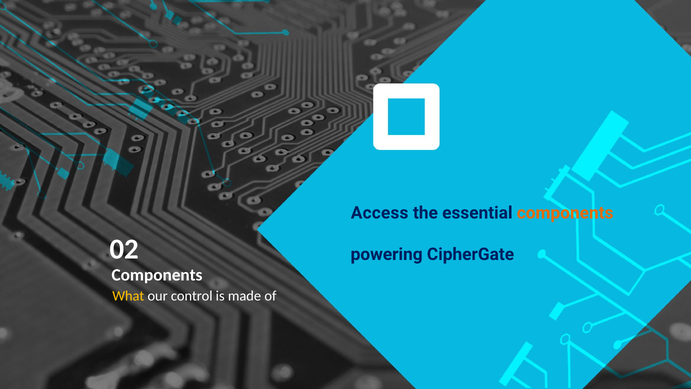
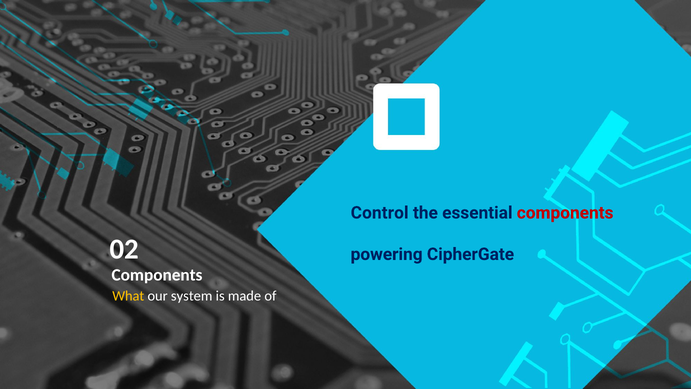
Access: Access -> Control (380, 213)
components colour: orange -> red (565, 213)
control: control -> system (192, 296)
